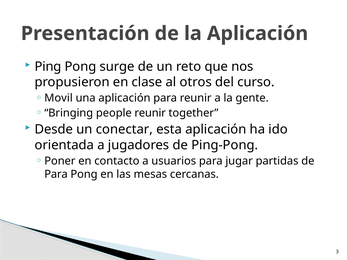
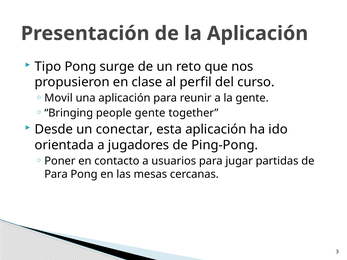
Ping: Ping -> Tipo (48, 67)
otros: otros -> perfil (196, 82)
people reunir: reunir -> gente (150, 113)
